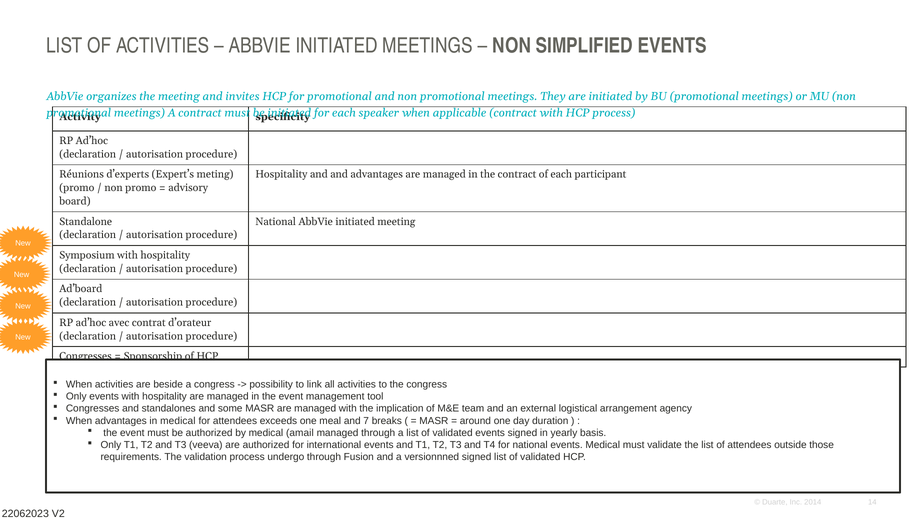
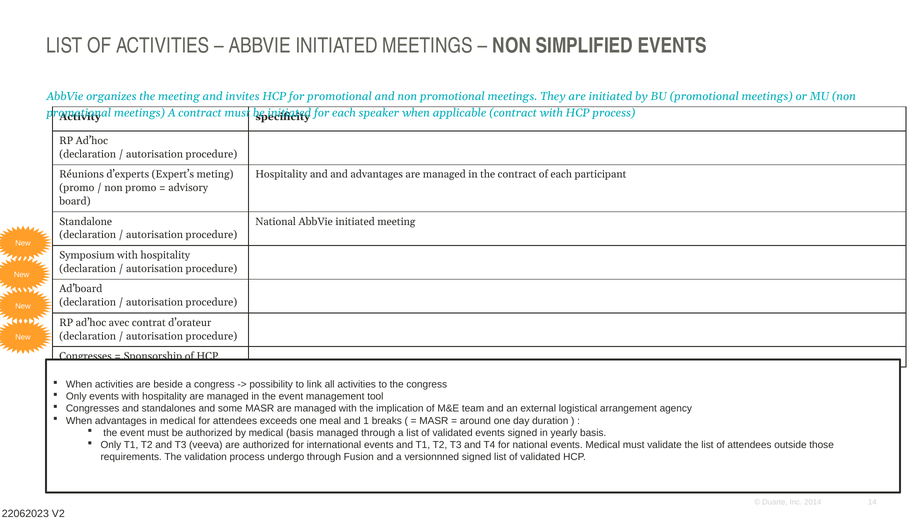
7: 7 -> 1 (366, 421)
medical amail: amail -> basis (300, 433)
